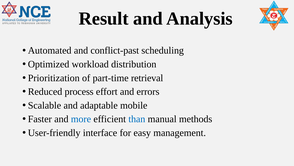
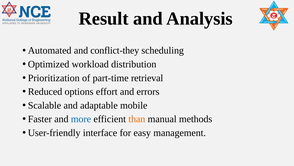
conflict-past: conflict-past -> conflict-they (115, 50)
process: process -> options (79, 91)
than colour: blue -> orange (137, 119)
